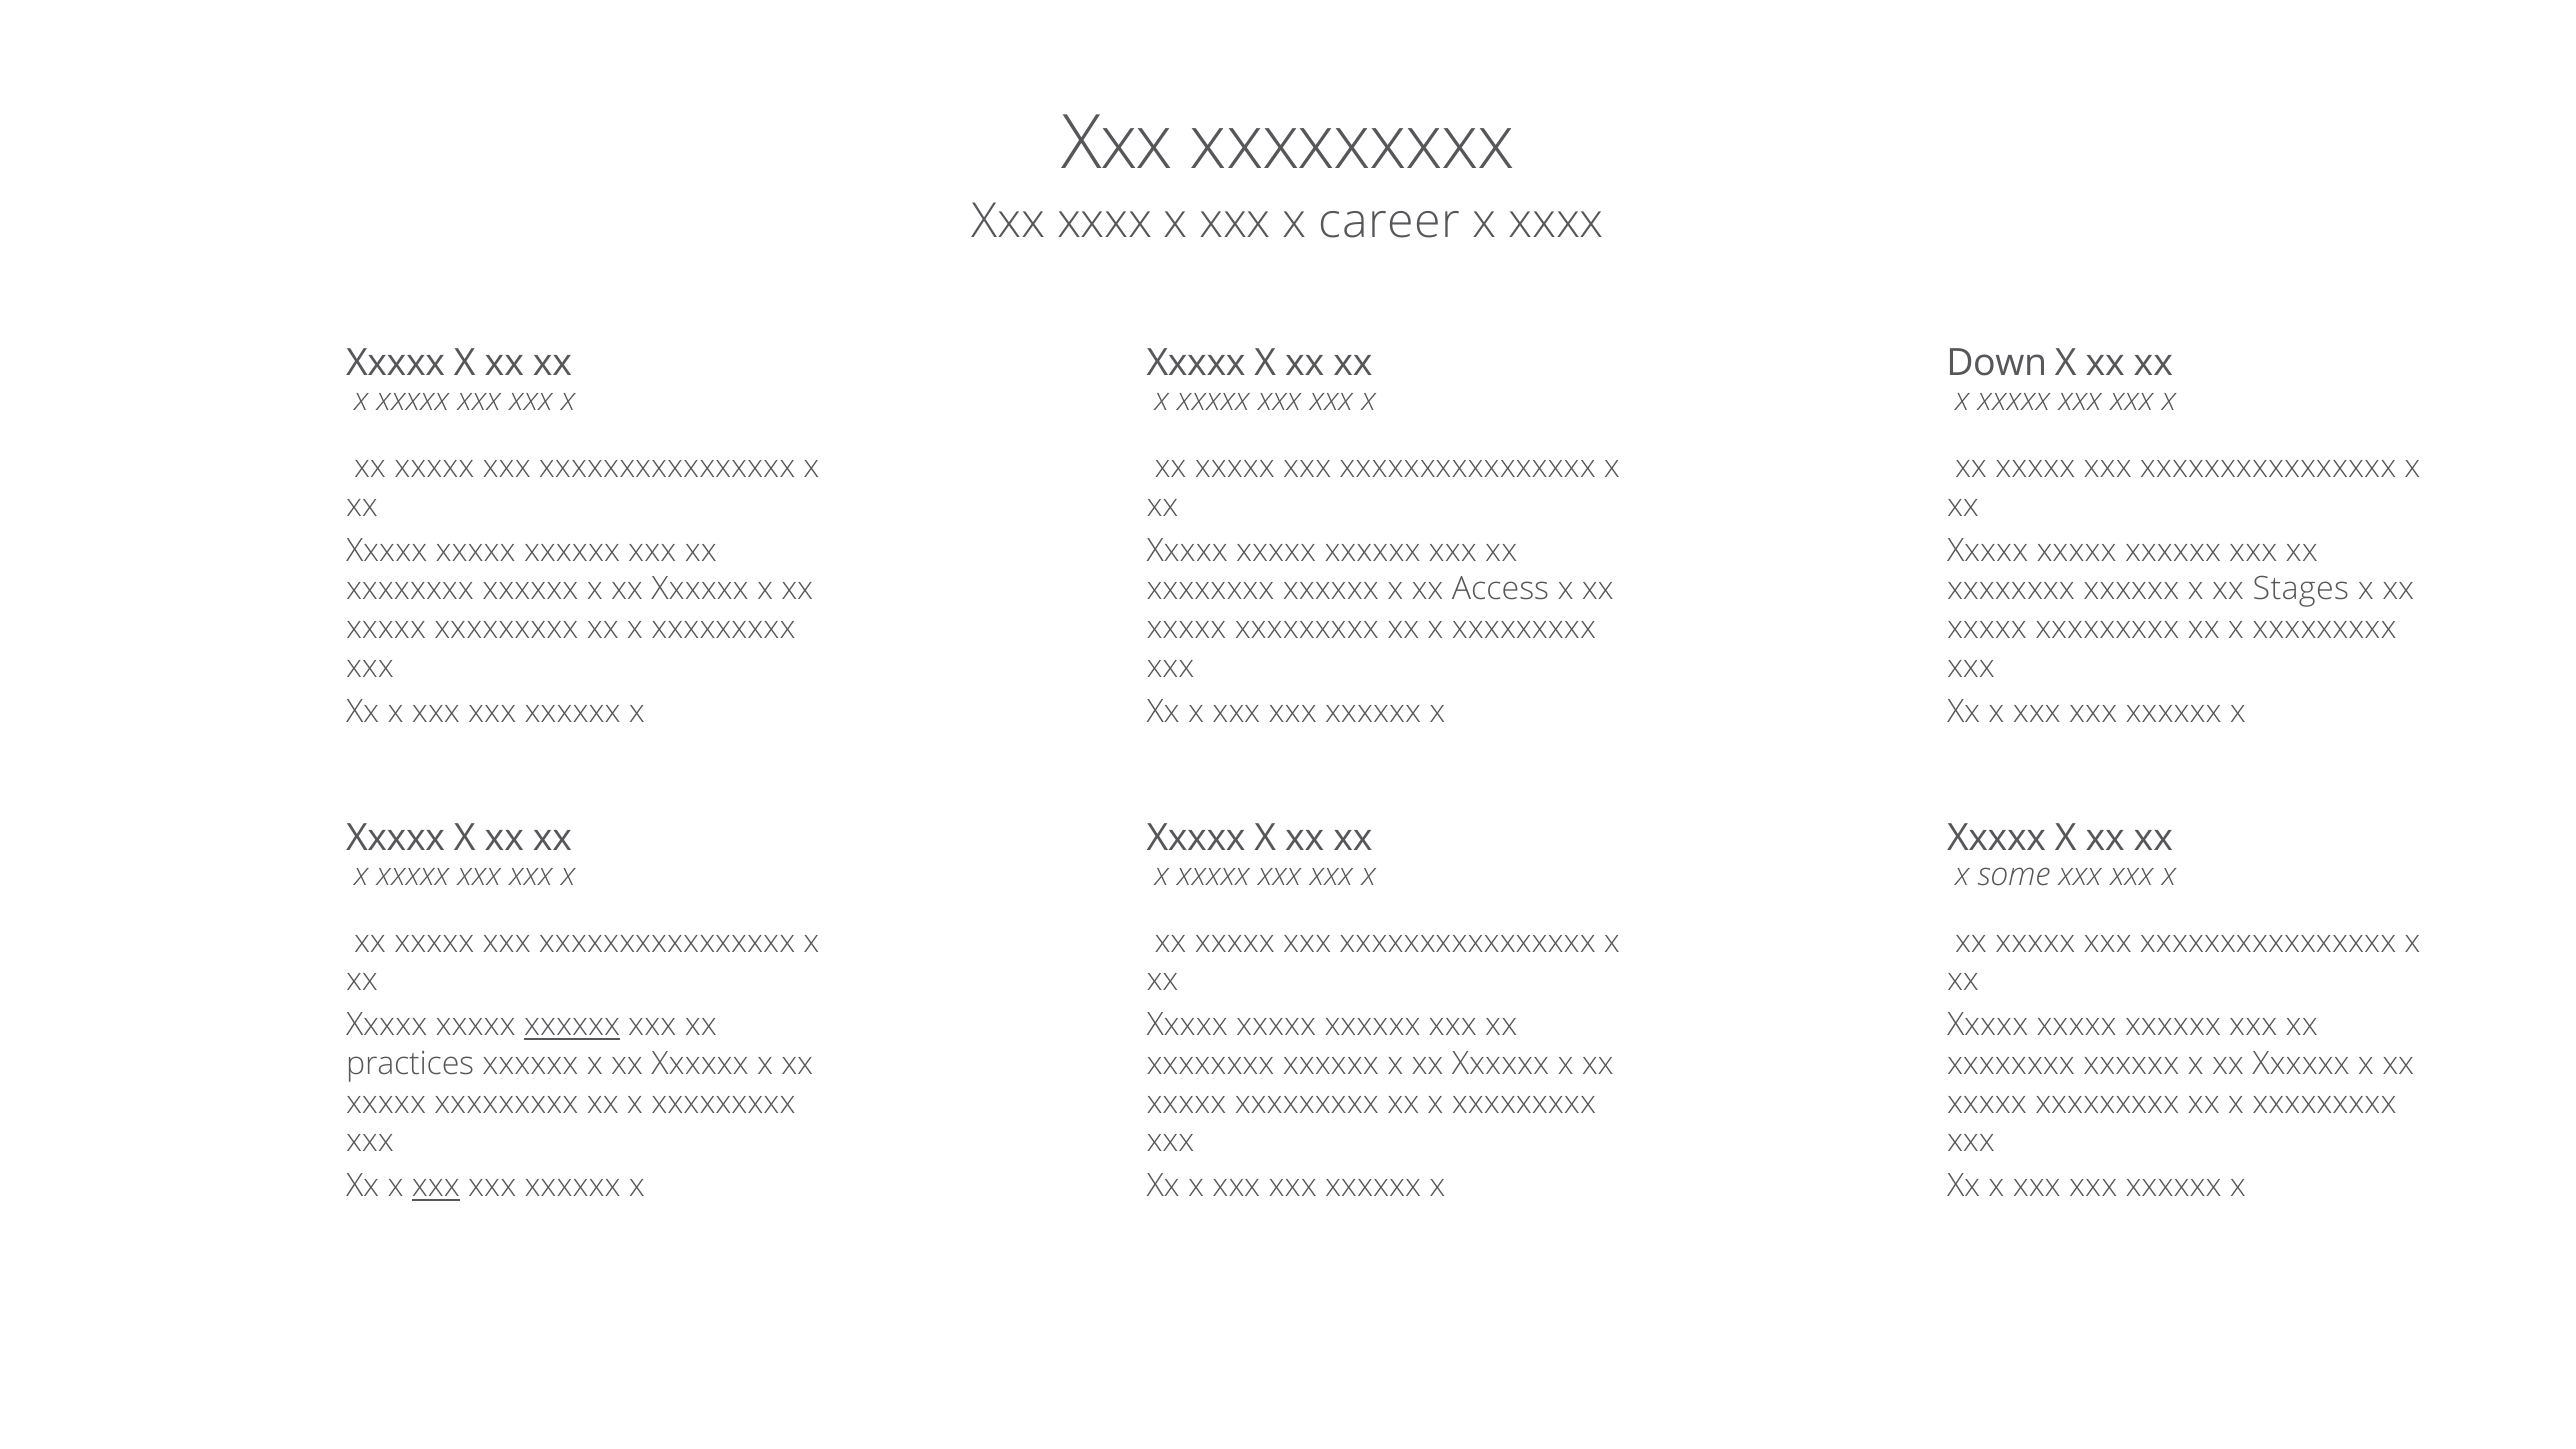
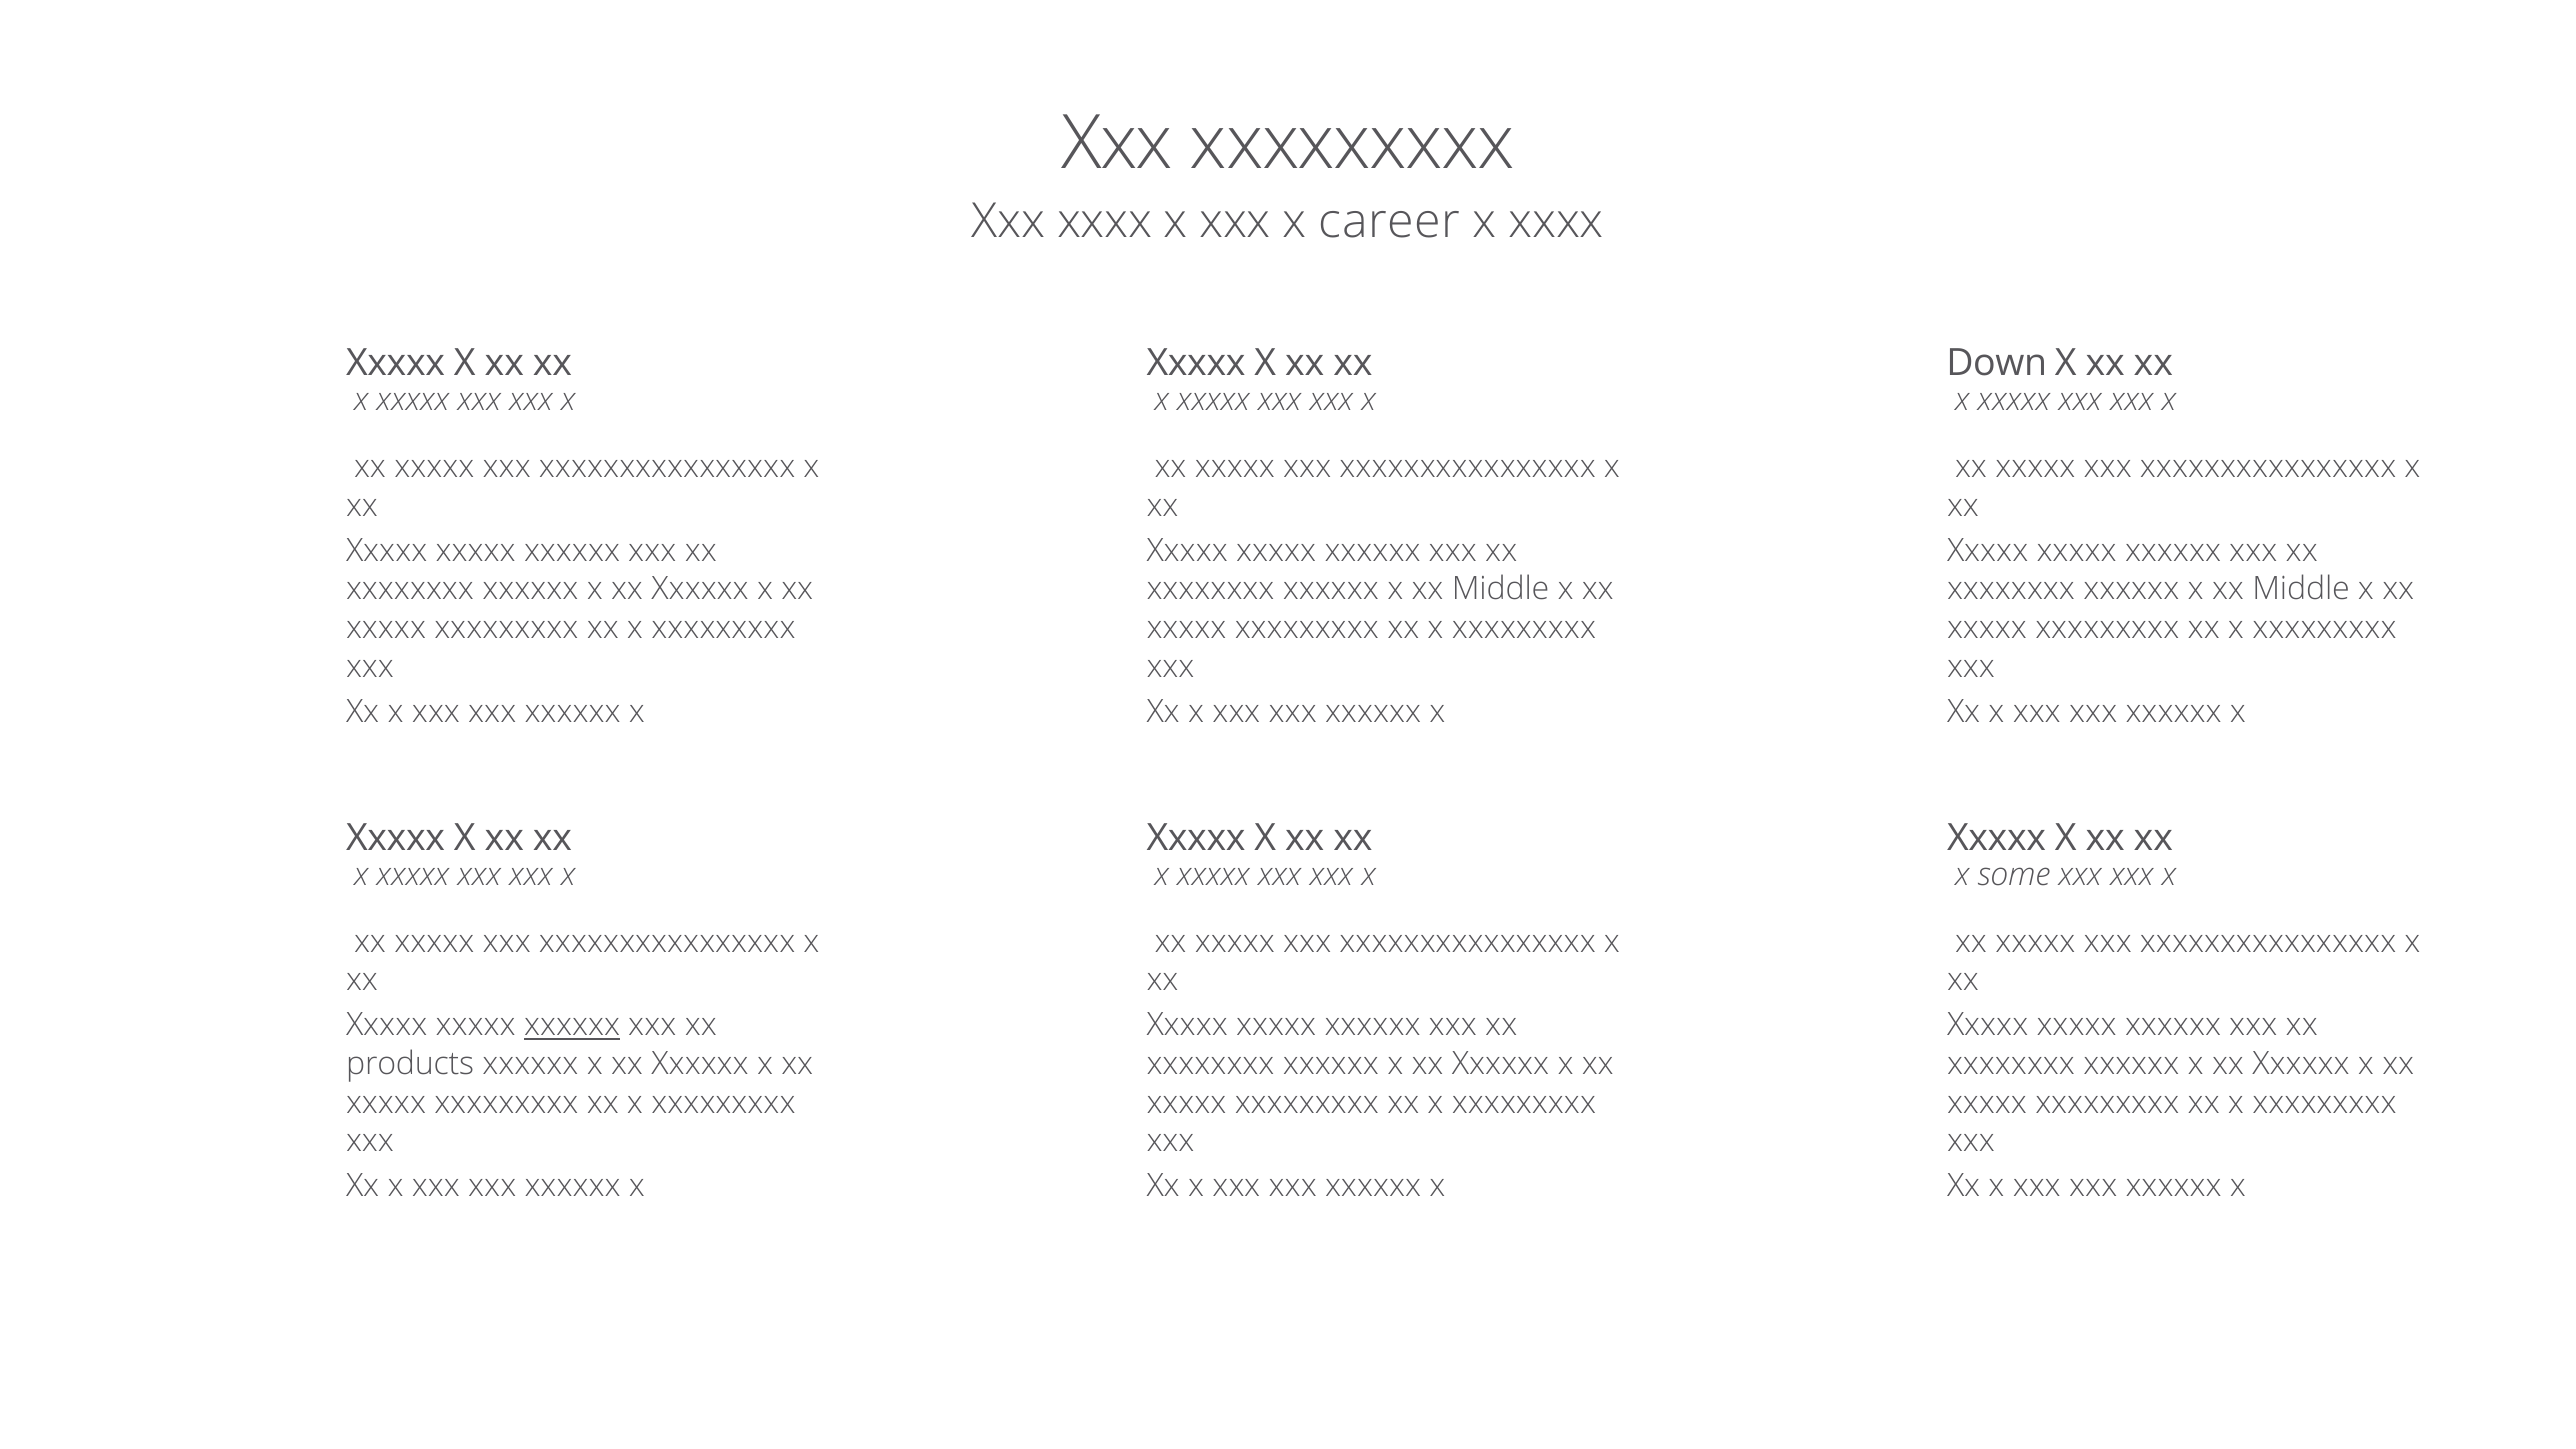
Access: Access -> Middle (1501, 589)
Stages: Stages -> Middle (2301, 589)
practices: practices -> products (410, 1064)
xxx underline: present -> none (436, 1186)
